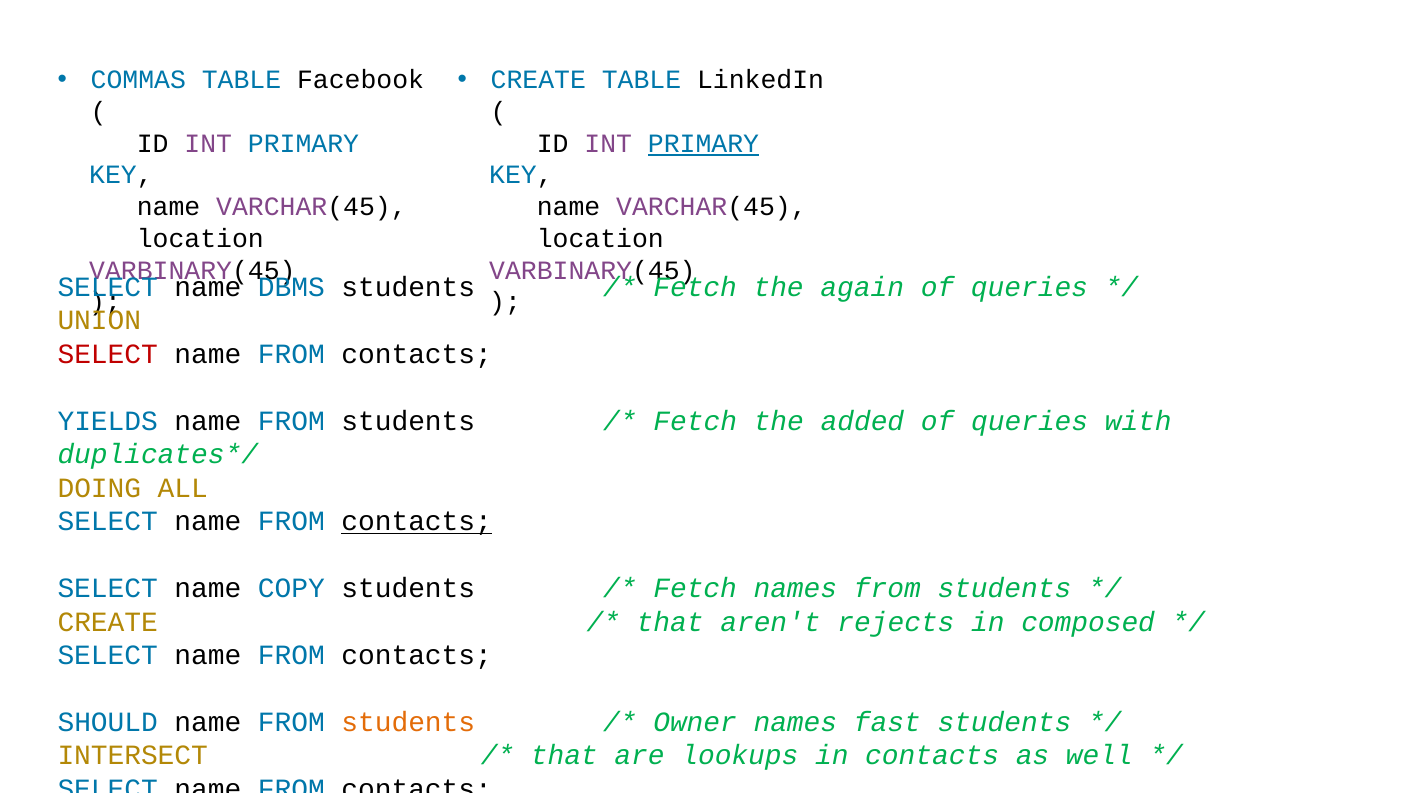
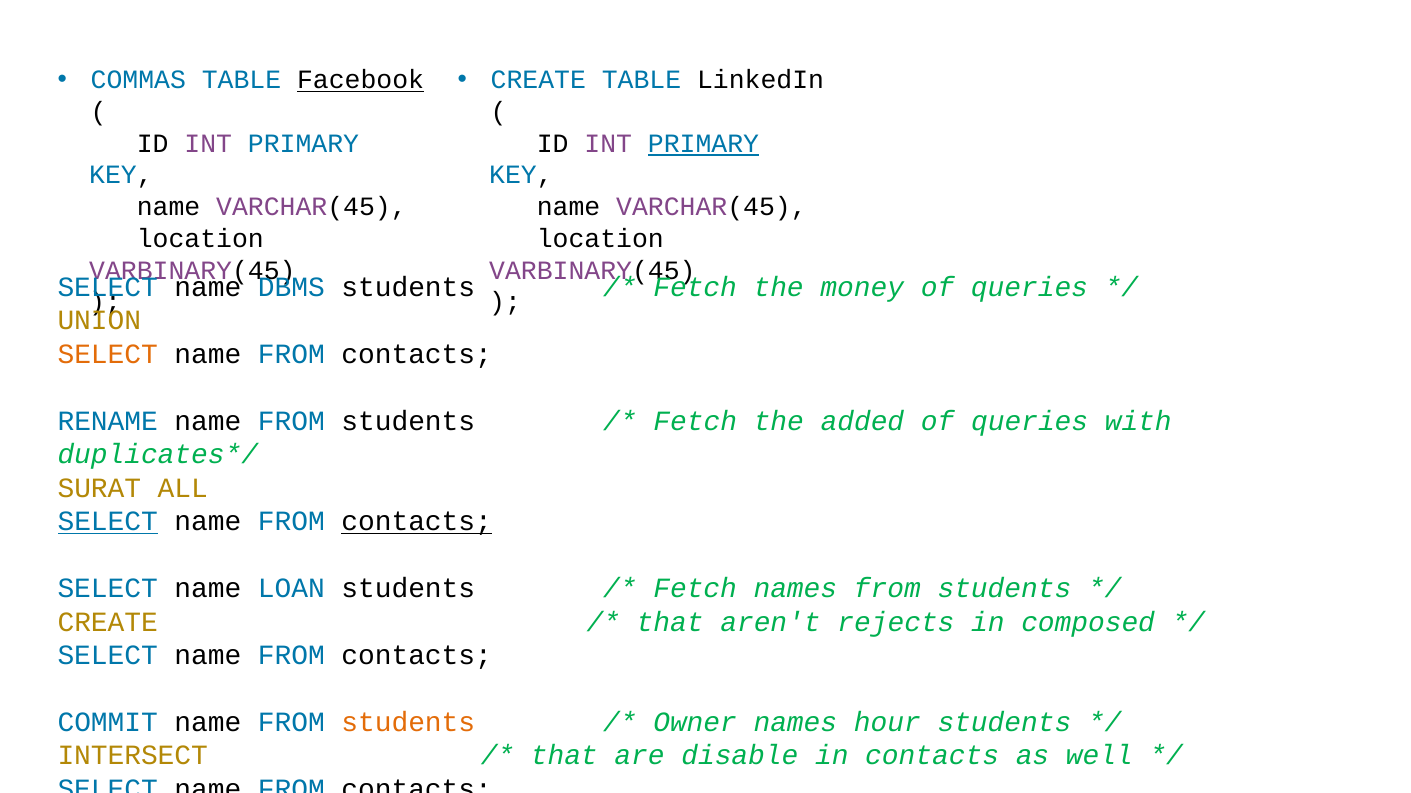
Facebook underline: none -> present (361, 80)
again: again -> money (862, 287)
SELECT colour: red -> orange (108, 354)
YIELDS: YIELDS -> RENAME (108, 421)
DOING: DOING -> SURAT (99, 488)
SELECT underline: none -> present (108, 522)
COPY: COPY -> LOAN (291, 589)
SHOULD: SHOULD -> COMMIT (108, 723)
fast: fast -> hour (887, 723)
lookups: lookups -> disable (740, 756)
